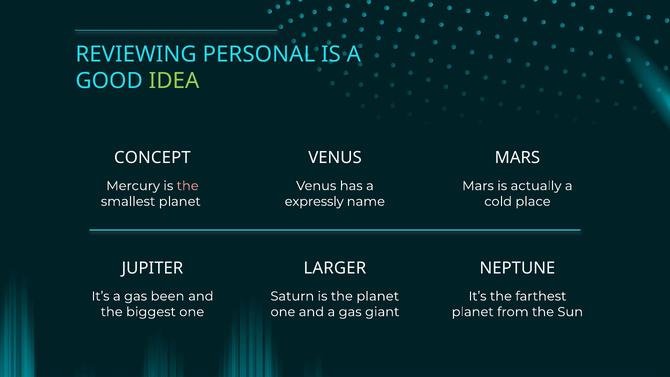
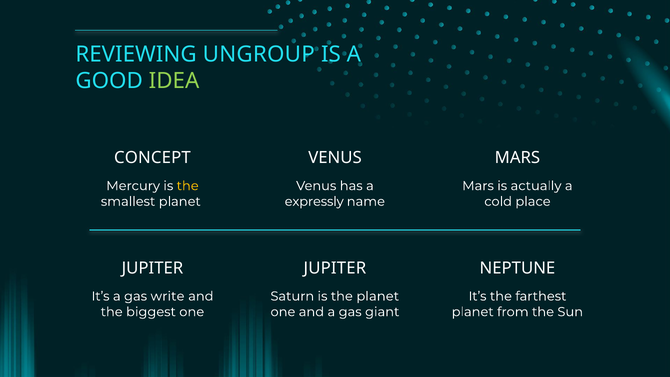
PERSONAL: PERSONAL -> UNGROUP (259, 54)
the colour: pink -> yellow (188, 186)
LARGER: LARGER -> JUPITER (335, 268)
been: been -> write (168, 296)
